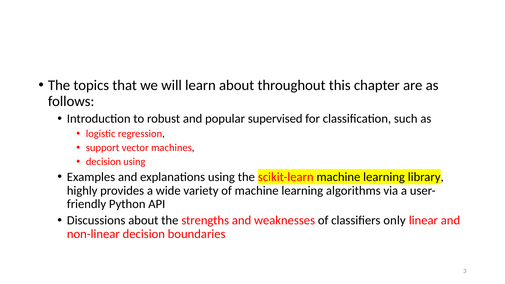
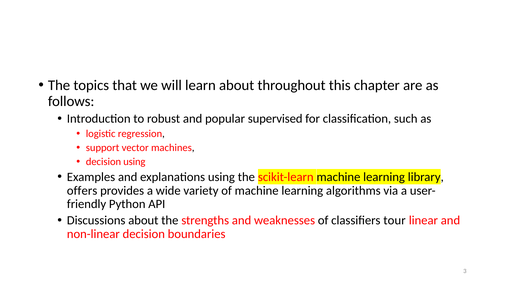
highly: highly -> offers (82, 191)
only: only -> tour (395, 220)
